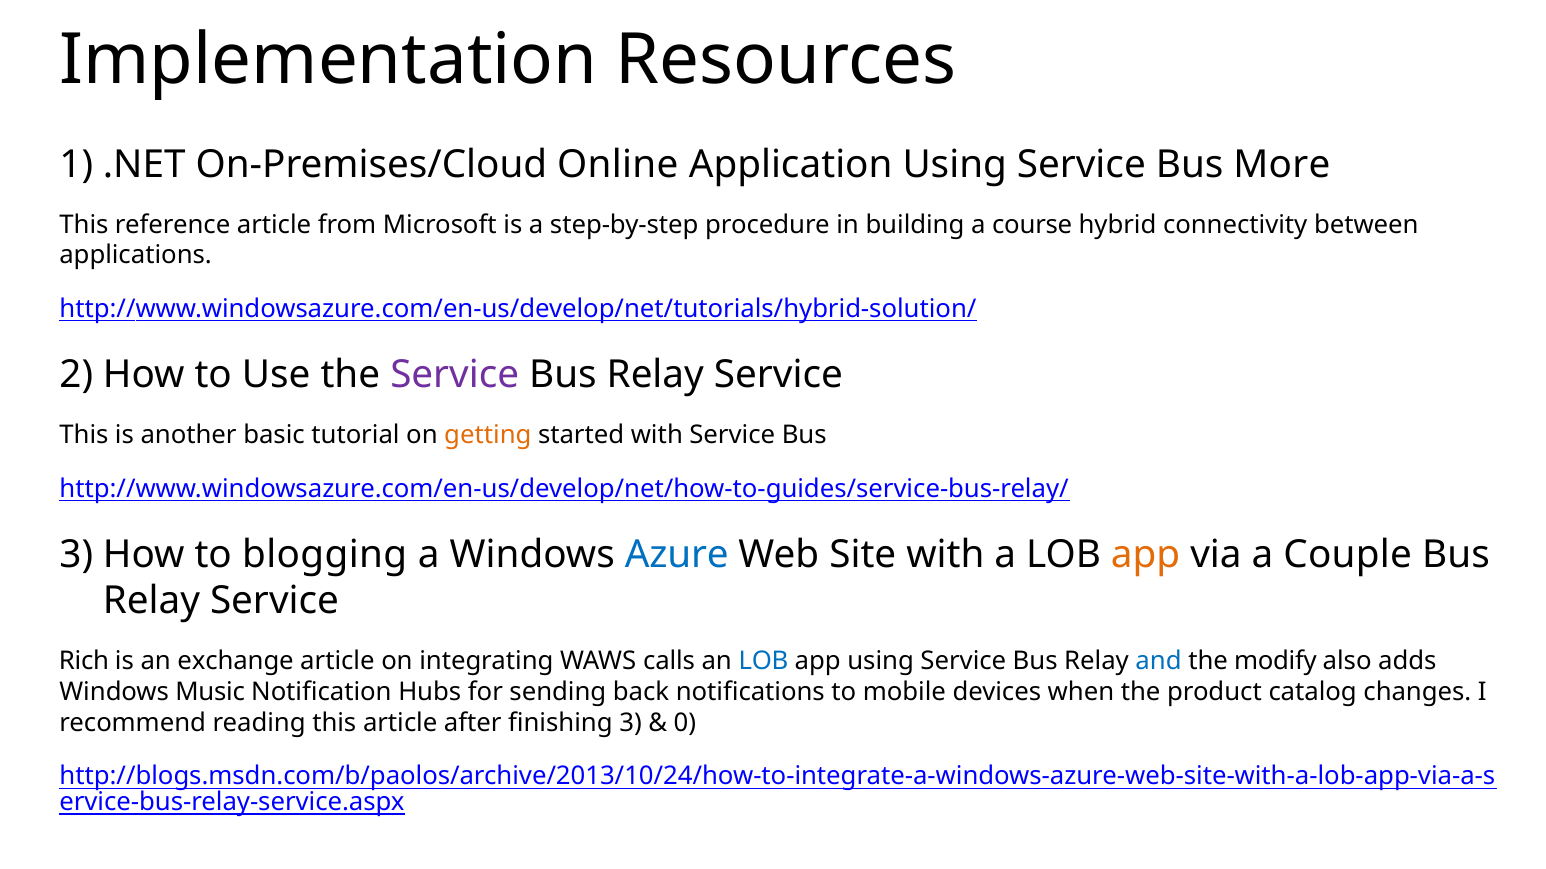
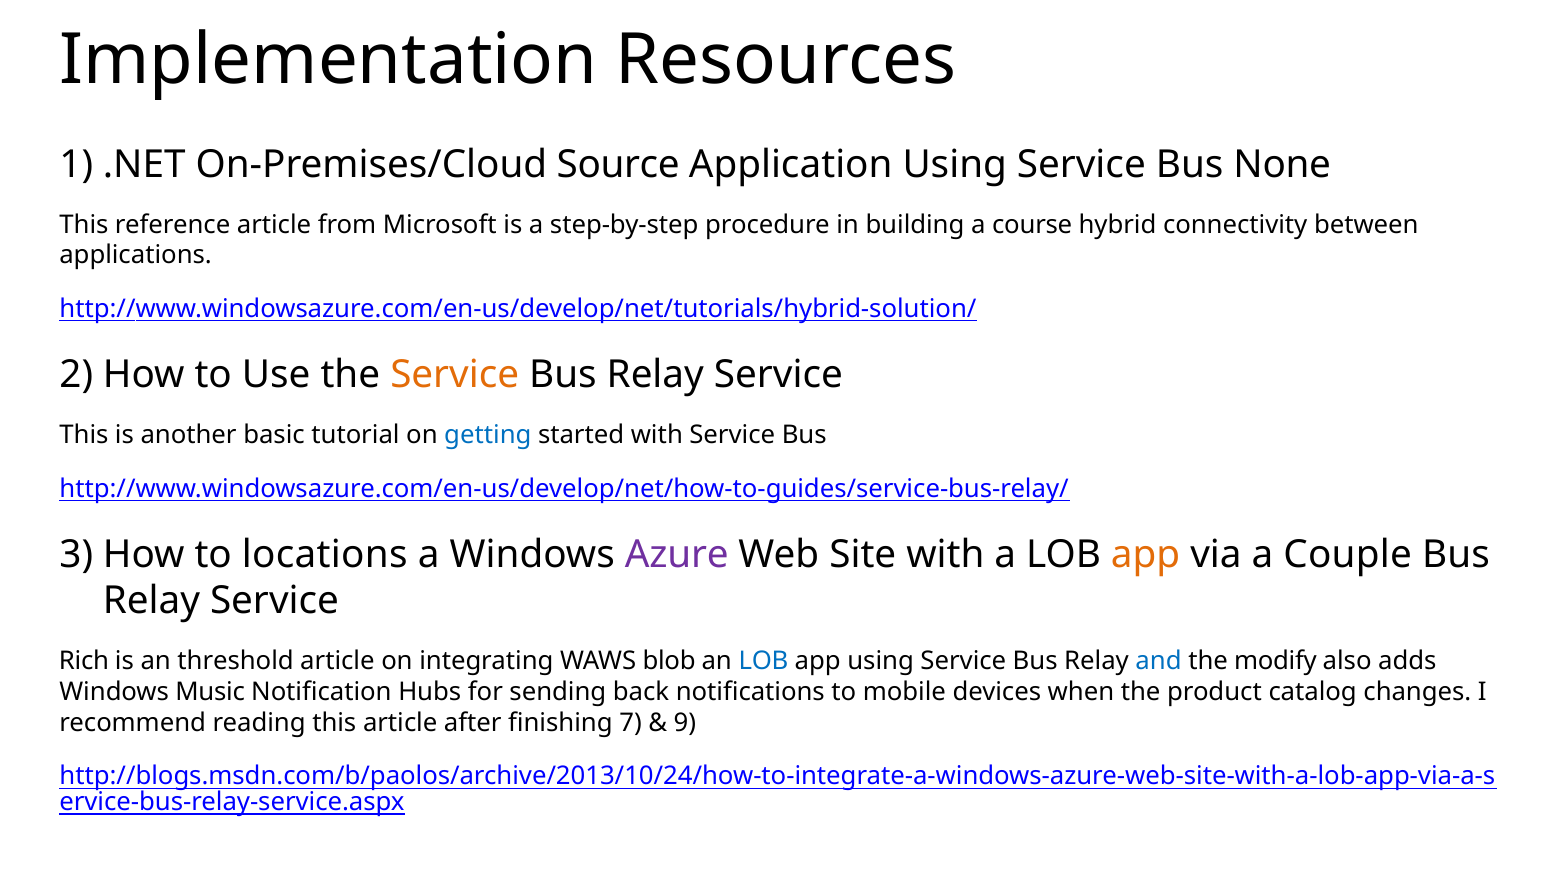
Online: Online -> Source (618, 164)
More: More -> None (1282, 164)
Service colour: purple -> orange (455, 375)
getting colour: orange -> blue (488, 435)
blogging: blogging -> locations (325, 555)
Azure colour: blue -> purple (677, 555)
exchange: exchange -> threshold (236, 662)
calls: calls -> blob (669, 662)
finishing 3: 3 -> 7 (631, 724)
0: 0 -> 9 (685, 724)
